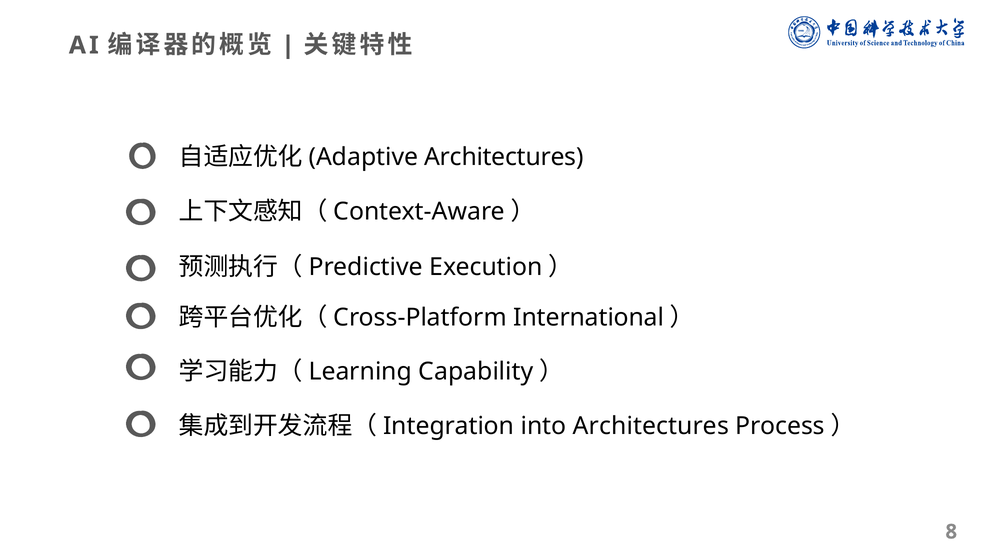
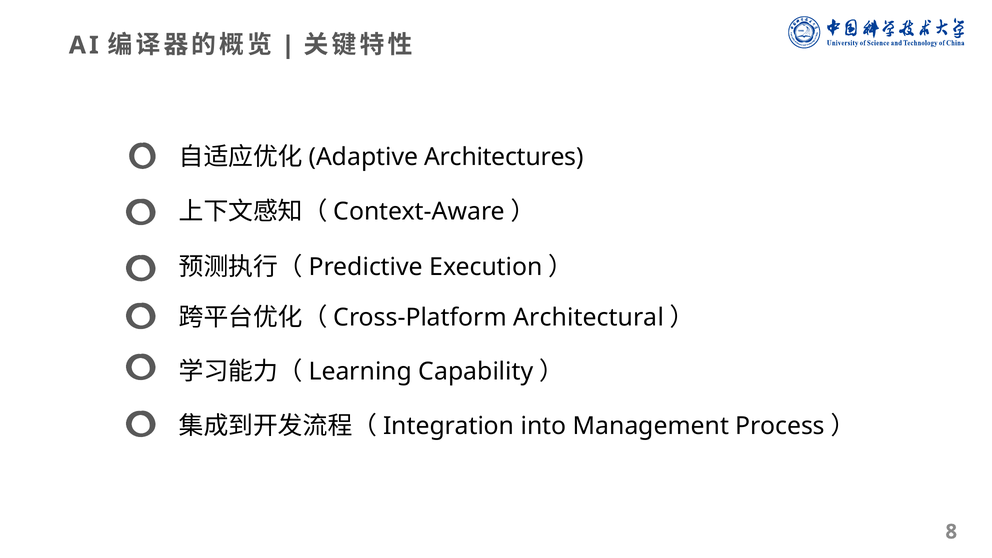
International: International -> Architectural (589, 317)
into Architectures: Architectures -> Management (651, 426)
